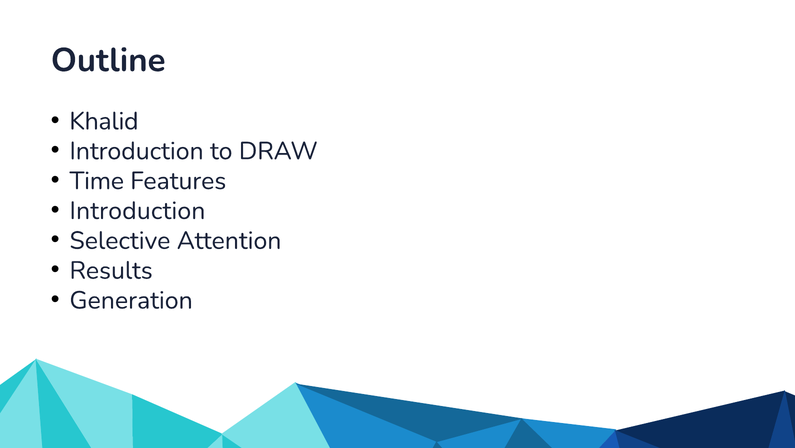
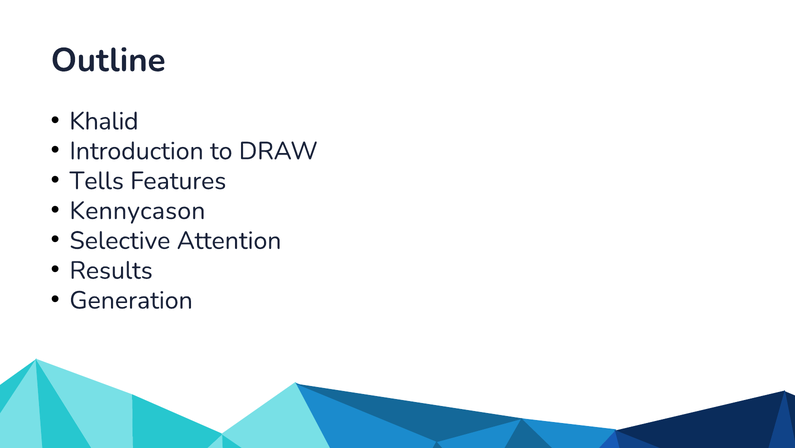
Time: Time -> Tells (97, 181)
Introduction: Introduction -> Kennycason (137, 210)
